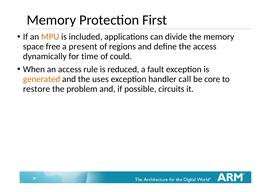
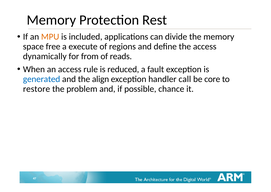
First: First -> Rest (155, 20)
present: present -> execute (83, 46)
time: time -> from (90, 56)
could: could -> reads (121, 56)
generated colour: orange -> blue (42, 79)
uses: uses -> align (101, 79)
circuits: circuits -> chance (171, 89)
